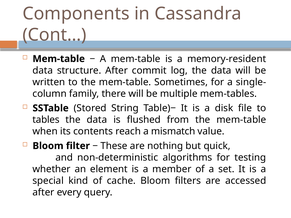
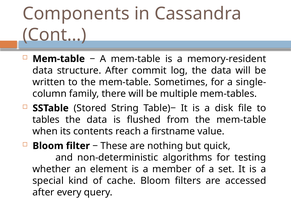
mismatch: mismatch -> firstname (173, 132)
